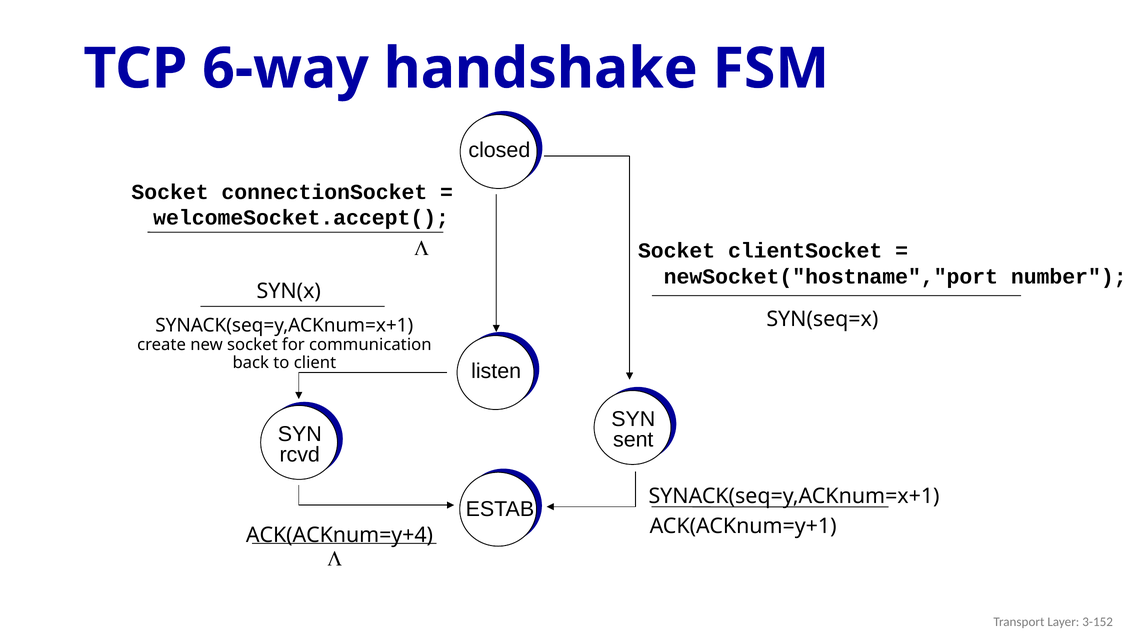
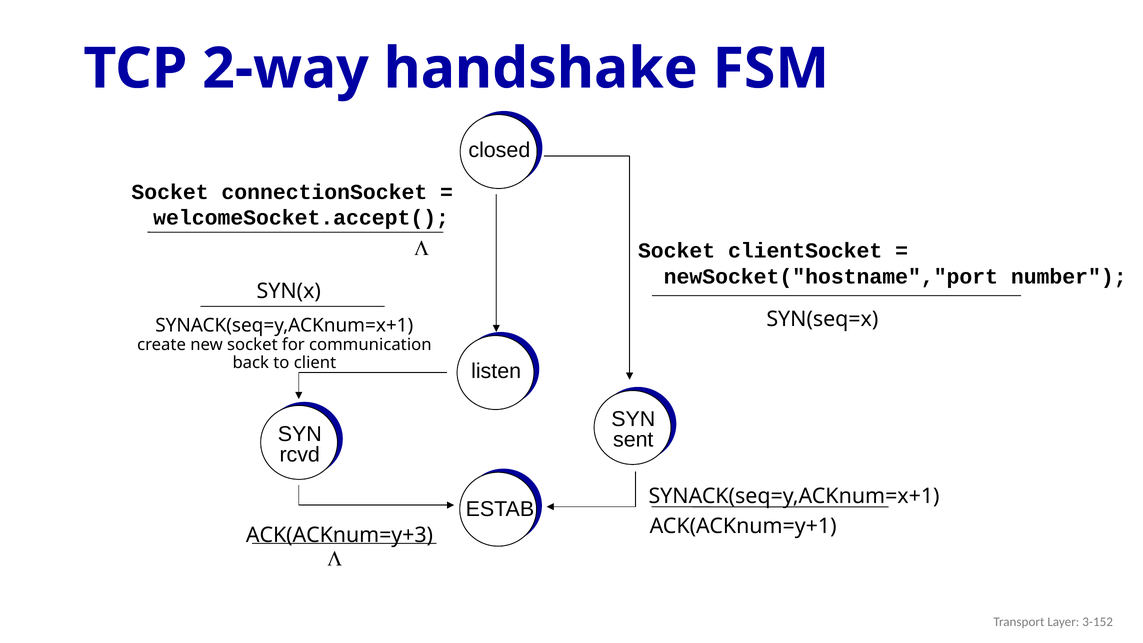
6-way: 6-way -> 2-way (285, 69)
ACK(ACKnum=y+4: ACK(ACKnum=y+4 -> ACK(ACKnum=y+3 (339, 535)
